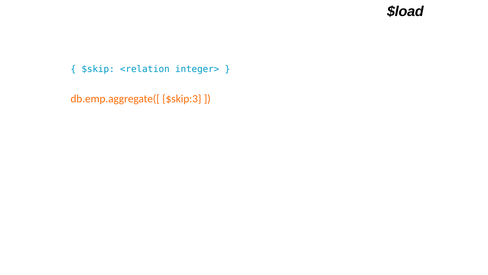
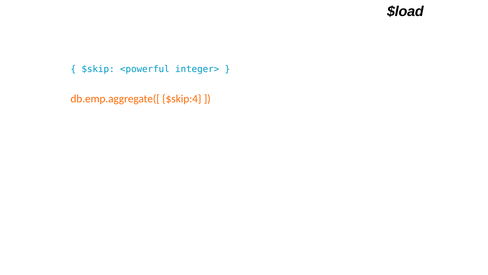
<relation: <relation -> <powerful (145, 69)
$skip:3: $skip:3 -> $skip:4 (182, 99)
